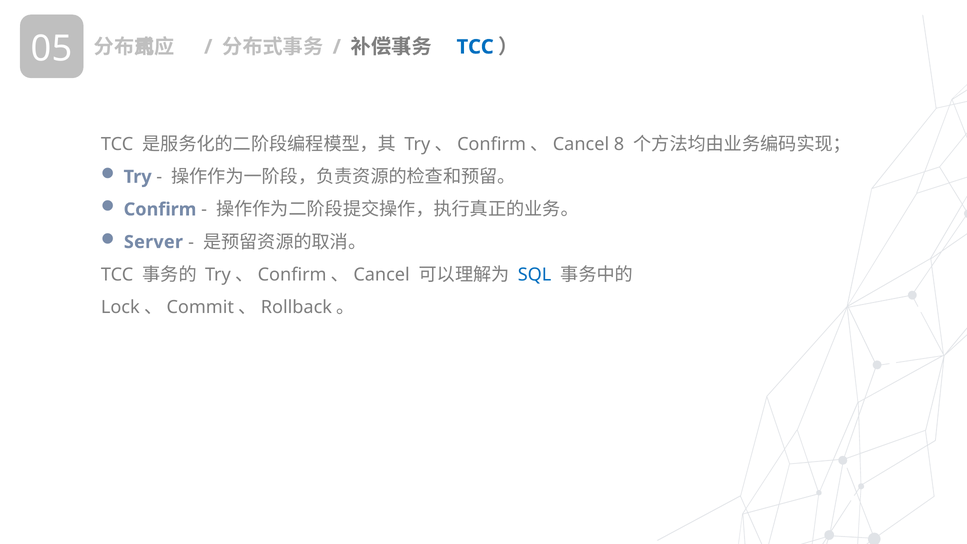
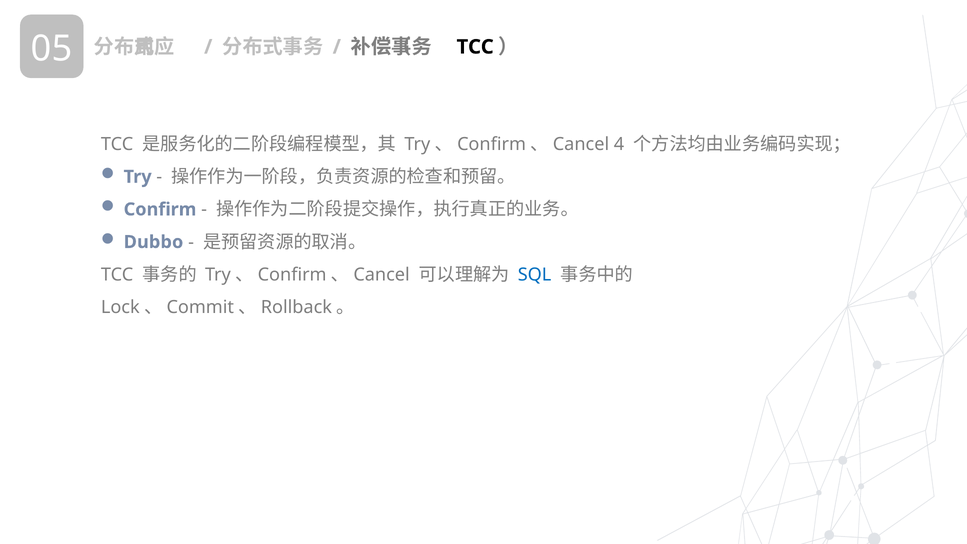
TCC colour: blue -> black (475, 47)
8: 8 -> 4 (619, 144)
Server: Server -> Dubbo (153, 242)
